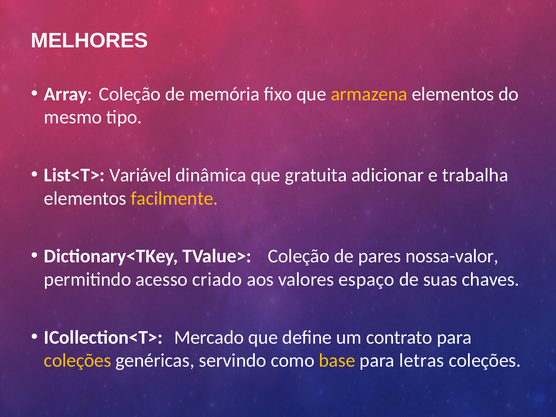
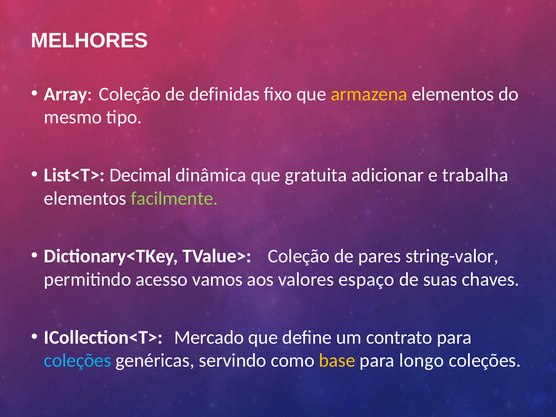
memória: memória -> definidas (224, 94)
Variável: Variável -> Decimal (140, 175)
facilmente colour: yellow -> light green (174, 198)
nossa-valor: nossa-valor -> string-valor (452, 256)
criado: criado -> vamos (217, 279)
coleções colour: yellow -> light blue (78, 360)
letras: letras -> longo (422, 360)
